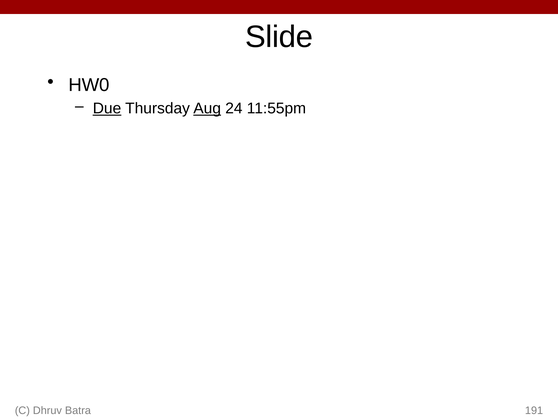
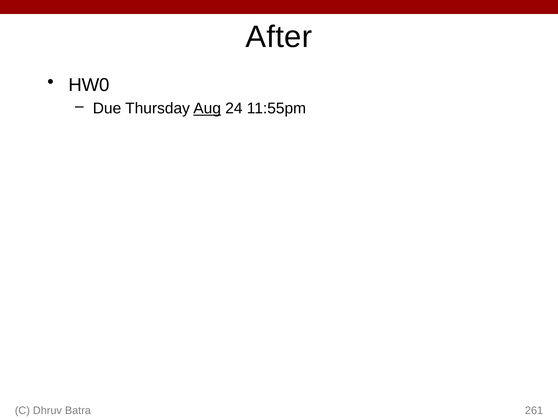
Slide: Slide -> After (279, 37)
Due underline: present -> none (107, 108)
191: 191 -> 261 (534, 410)
